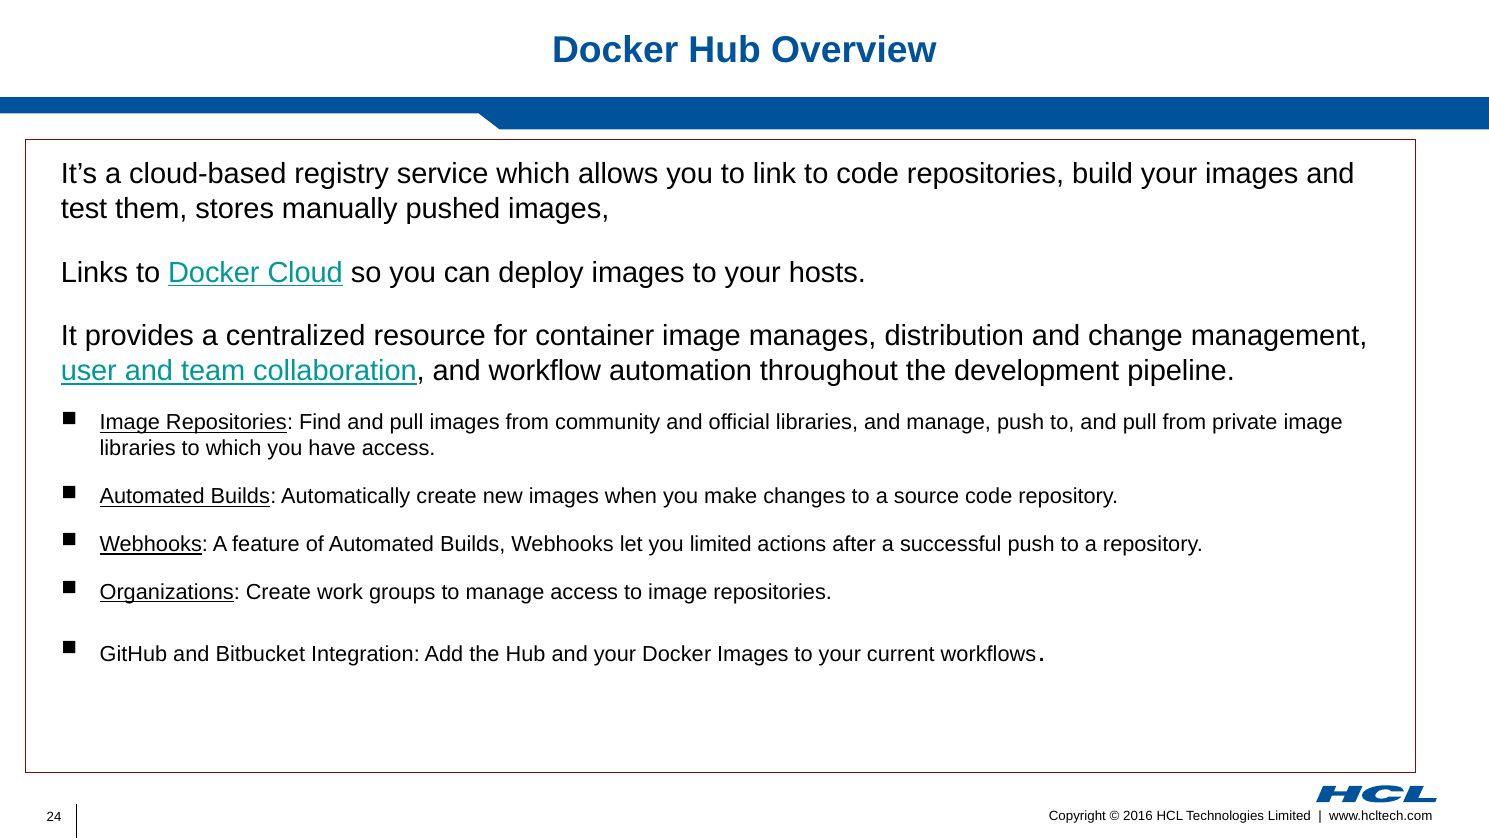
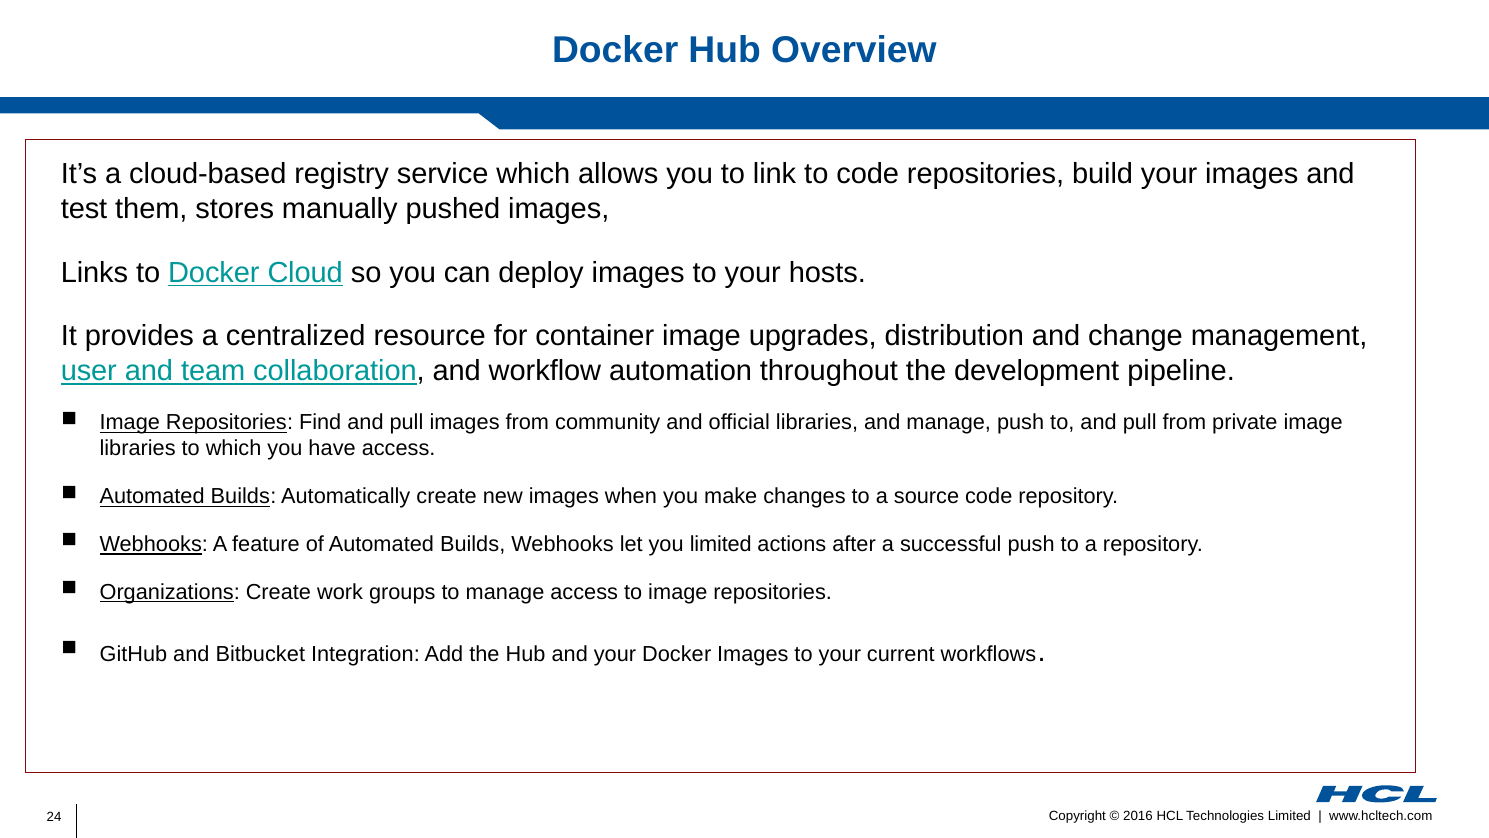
manages: manages -> upgrades (813, 336)
